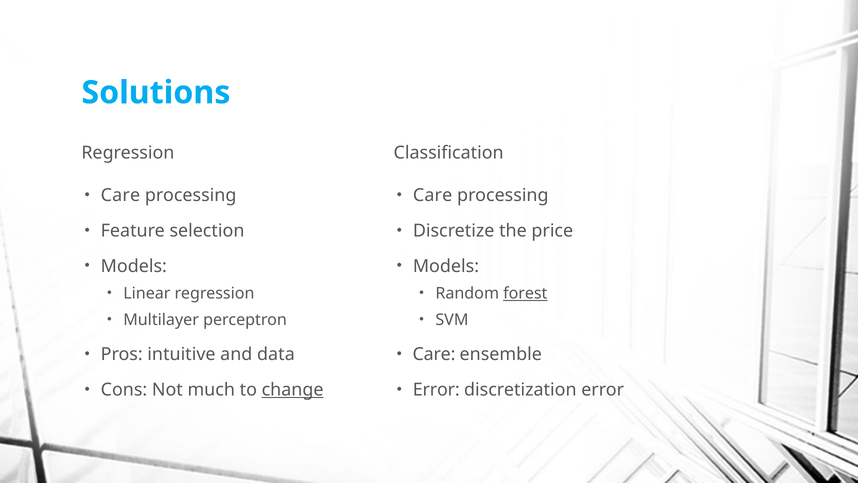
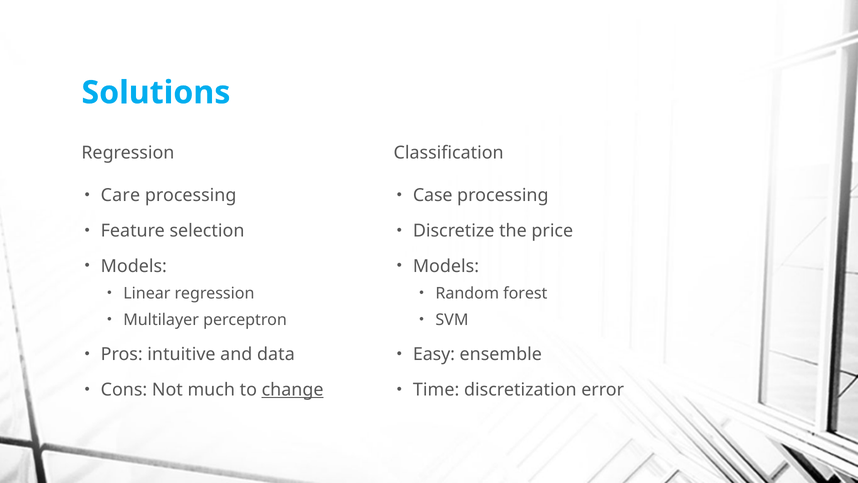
Care: Care -> Case (433, 195)
forest underline: present -> none (525, 293)
Care: Care -> Easy (434, 354)
Error: Error -> Time (436, 389)
